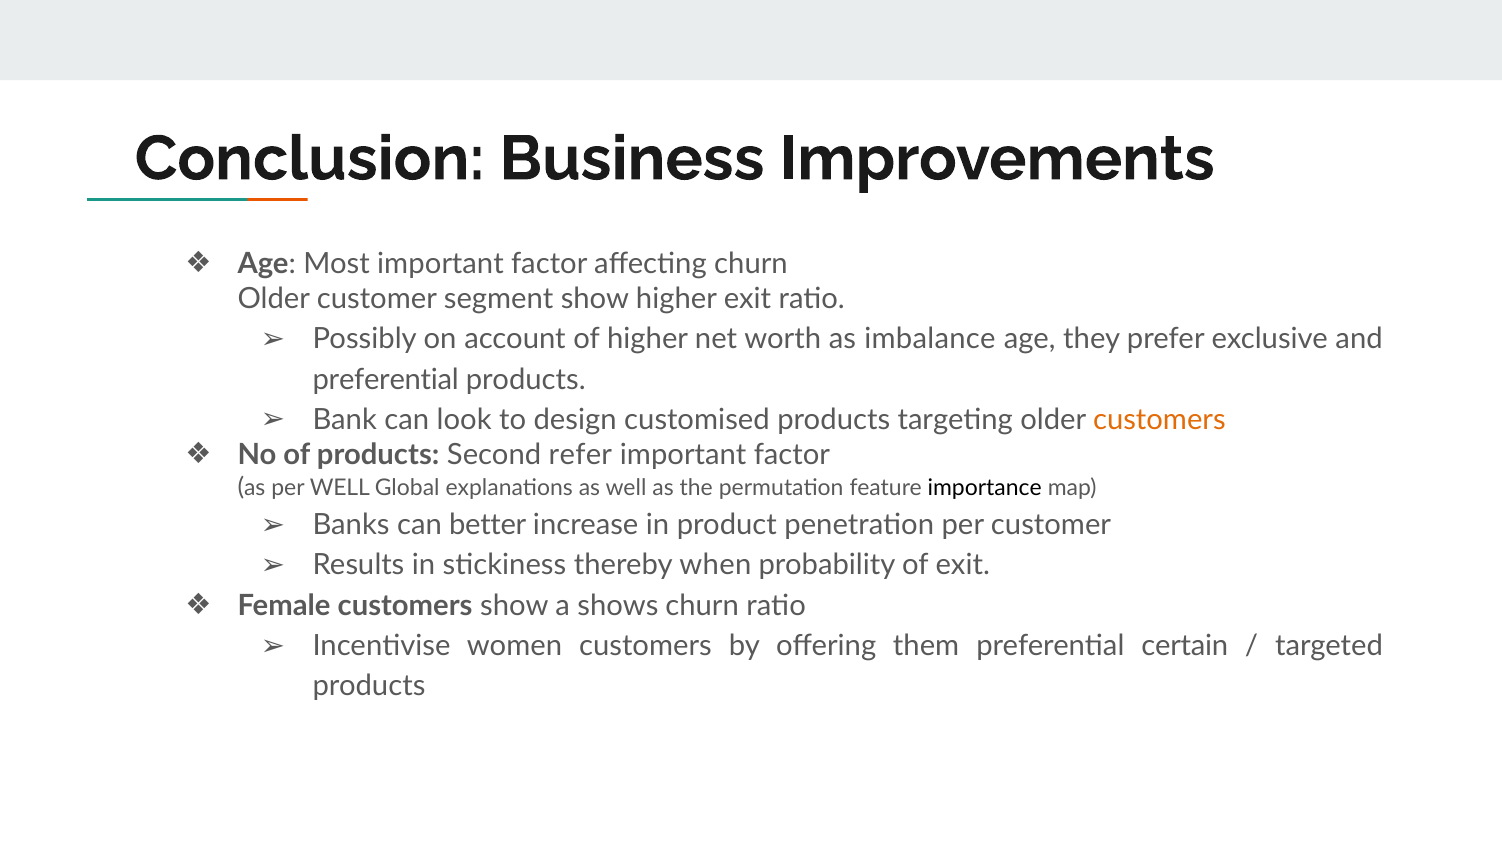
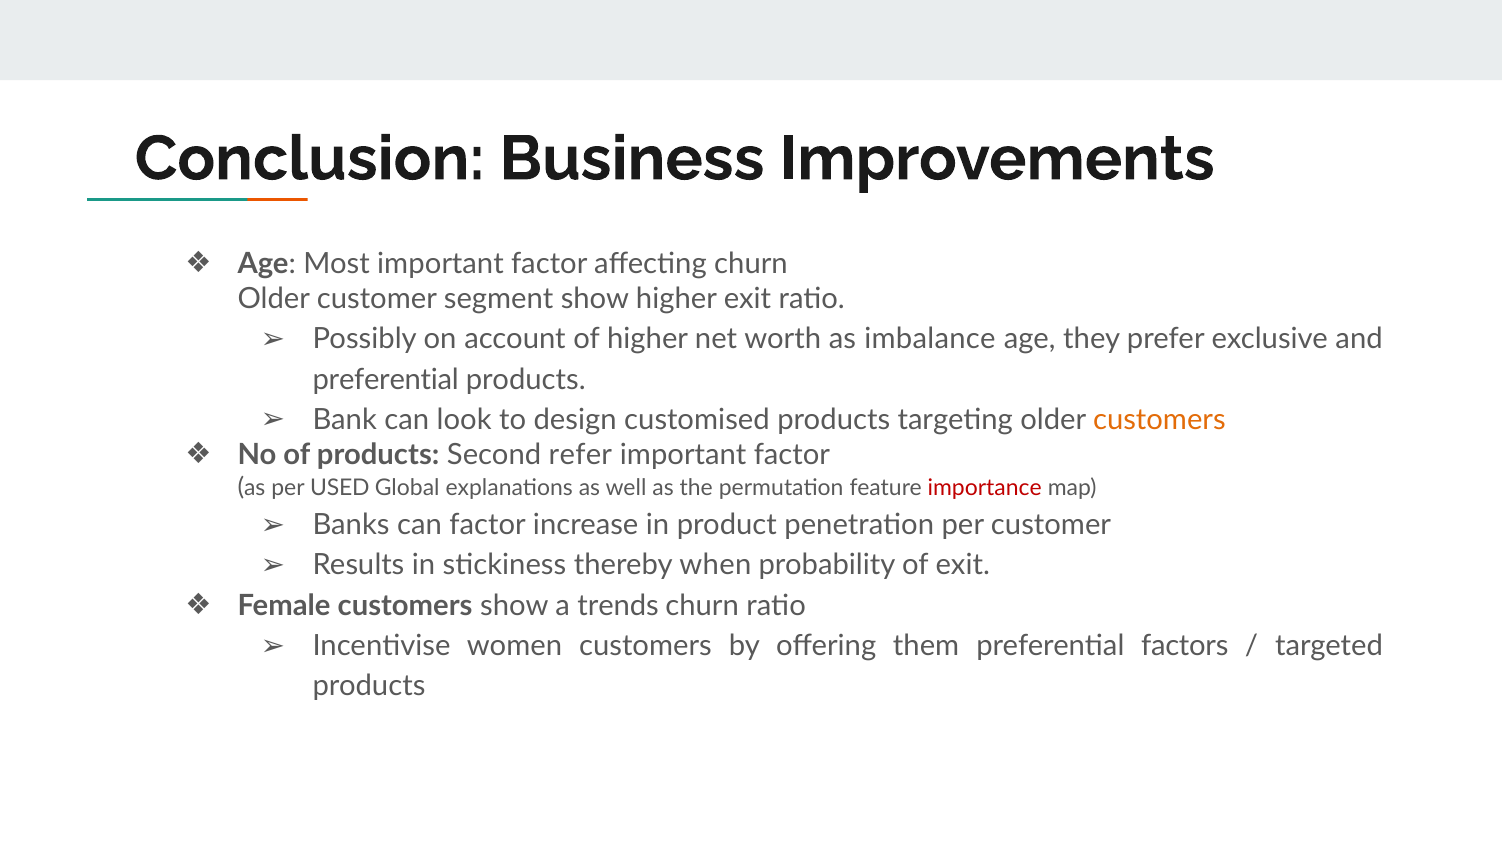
per WELL: WELL -> USED (340, 488)
importance colour: black -> red (985, 488)
can better: better -> factor (488, 525)
shows: shows -> trends (618, 606)
certain: certain -> factors (1185, 646)
